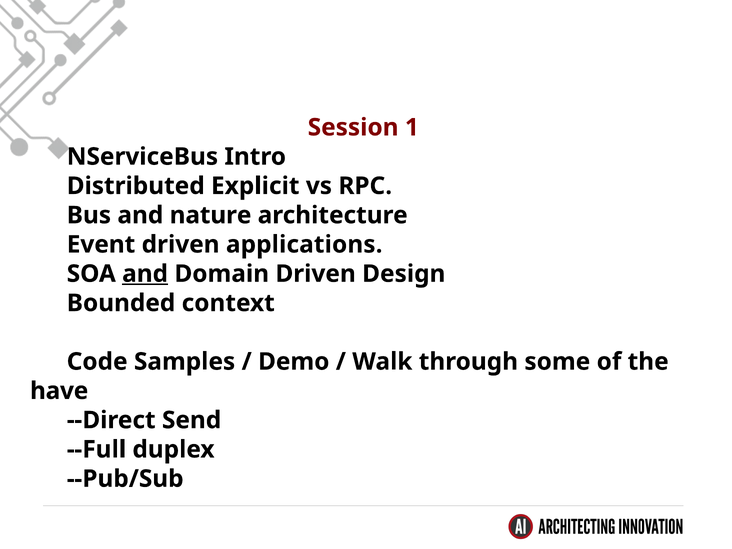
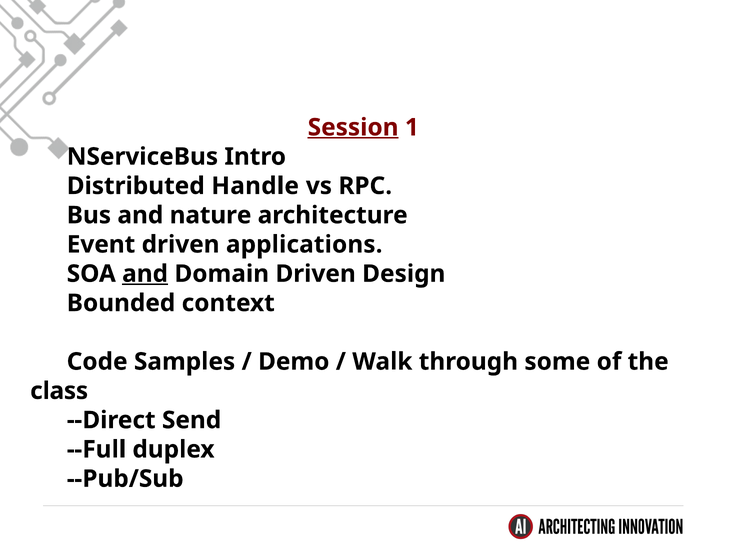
Session underline: none -> present (353, 127)
Explicit: Explicit -> Handle (255, 186)
have: have -> class (59, 391)
